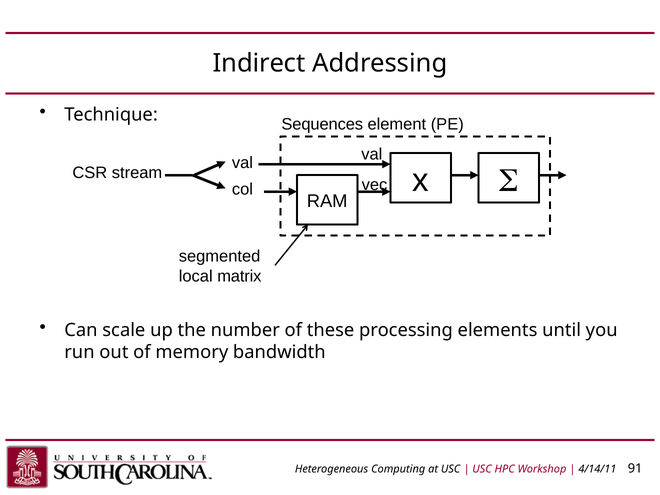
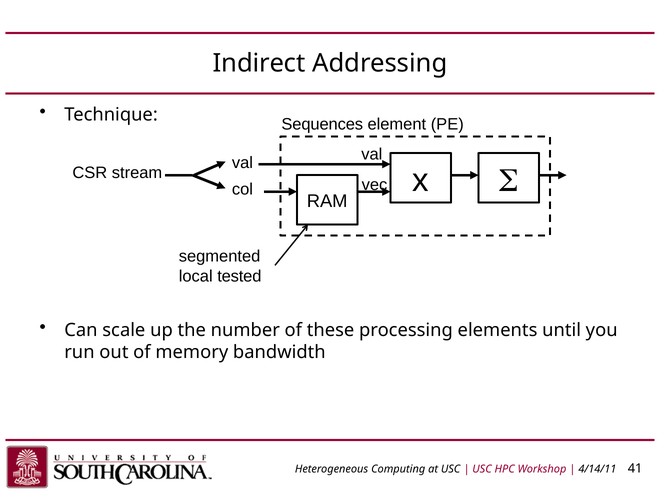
matrix: matrix -> tested (239, 276)
91: 91 -> 41 (635, 468)
